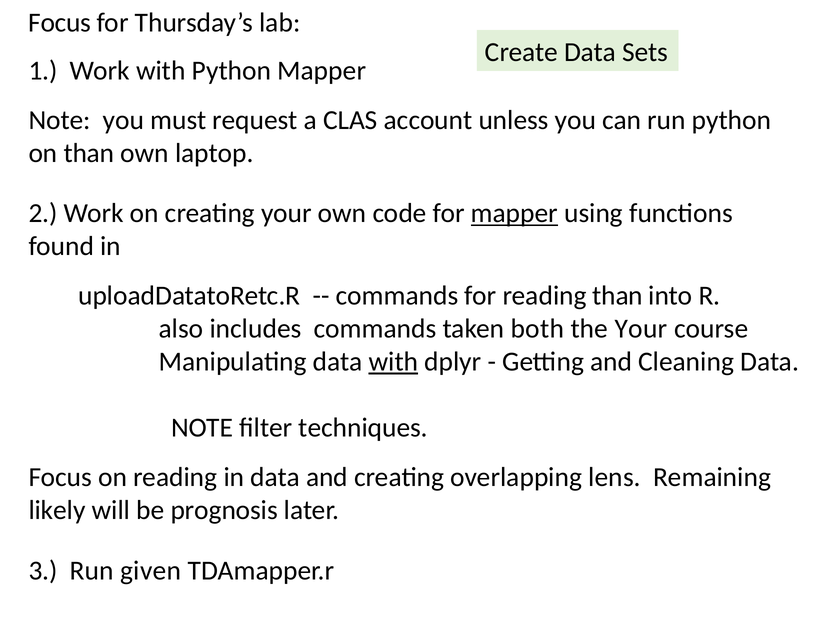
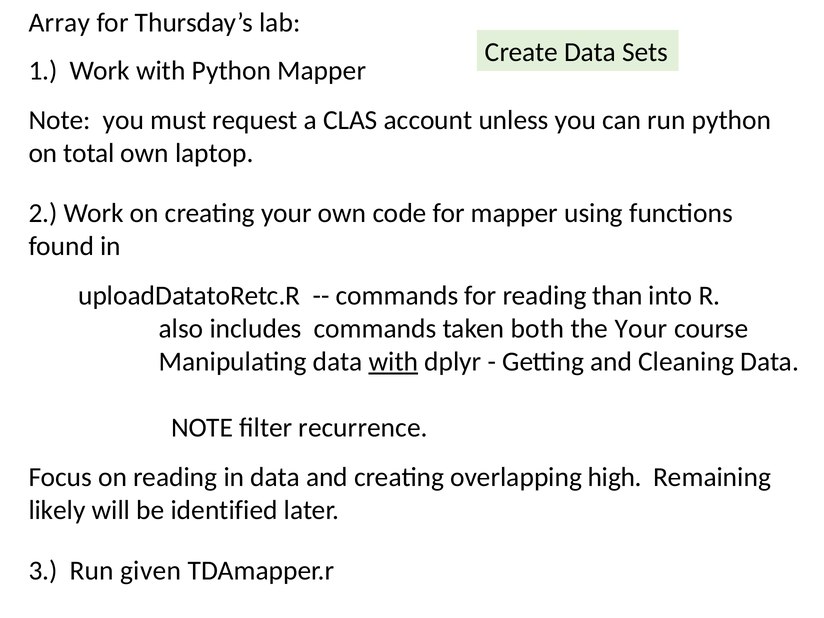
Focus: Focus -> Array (59, 22)
on than: than -> total (89, 153)
mapper underline: present -> none (514, 213)
techniques: techniques -> recurrence (363, 428)
lens: lens -> high (615, 477)
prognosis: prognosis -> identified (224, 510)
